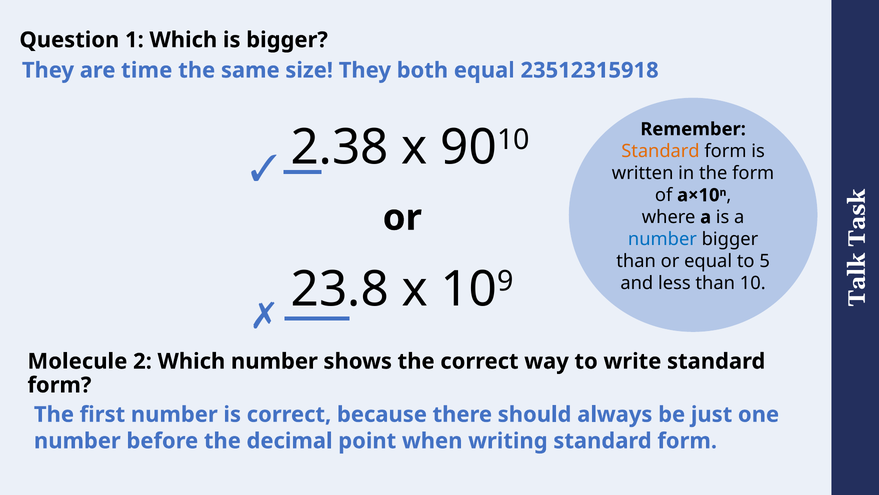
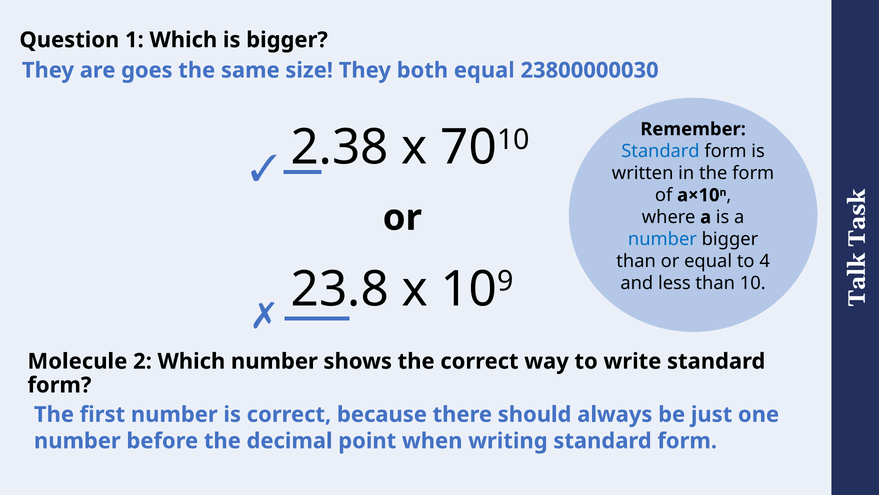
time: time -> goes (147, 70)
23512315918: 23512315918 -> 23800000030 (590, 70)
90: 90 -> 70 (469, 147)
Standard colour: orange -> blue (660, 151)
5: 5 -> 4 (765, 261)
